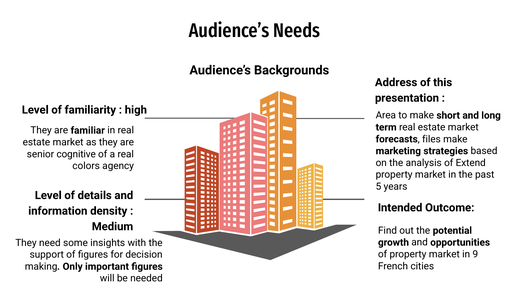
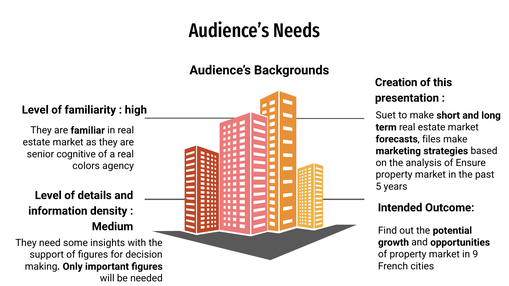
Address: Address -> Creation (396, 82)
Area: Area -> Suet (386, 115)
Extend: Extend -> Ensure (471, 163)
